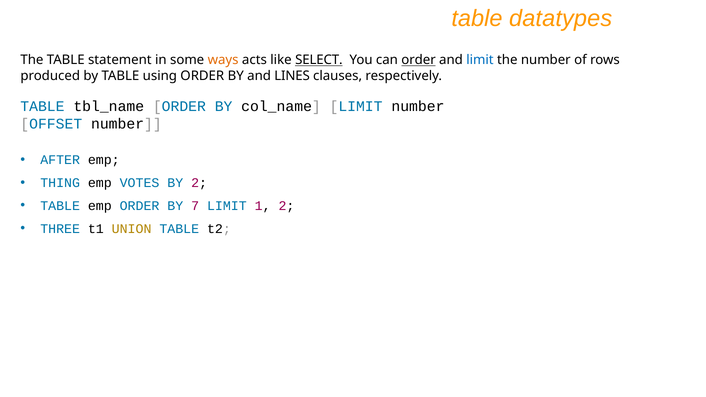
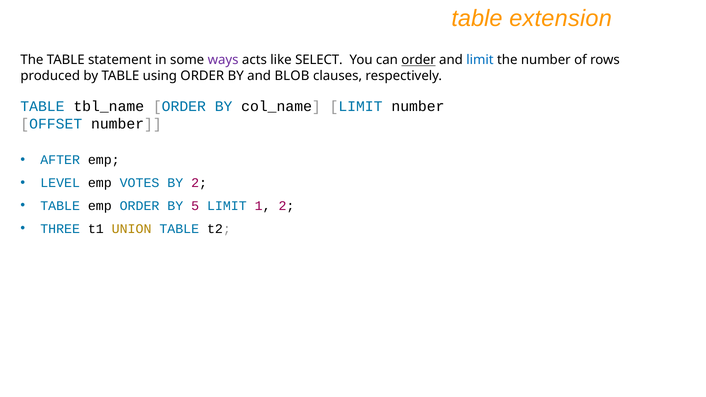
datatypes: datatypes -> extension (561, 18)
ways colour: orange -> purple (223, 60)
SELECT underline: present -> none (319, 60)
LINES: LINES -> BLOB (292, 76)
THING: THING -> LEVEL (60, 183)
7: 7 -> 5 (195, 206)
